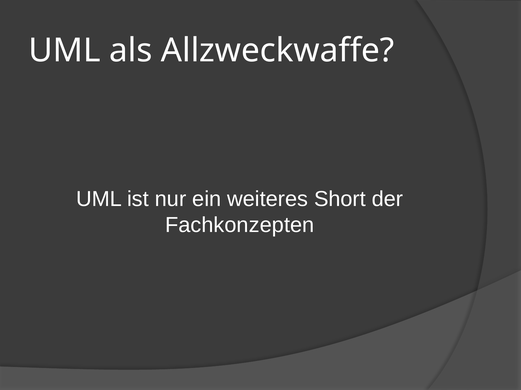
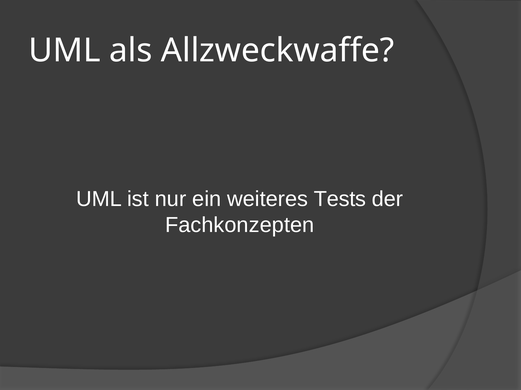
Short: Short -> Tests (340, 199)
